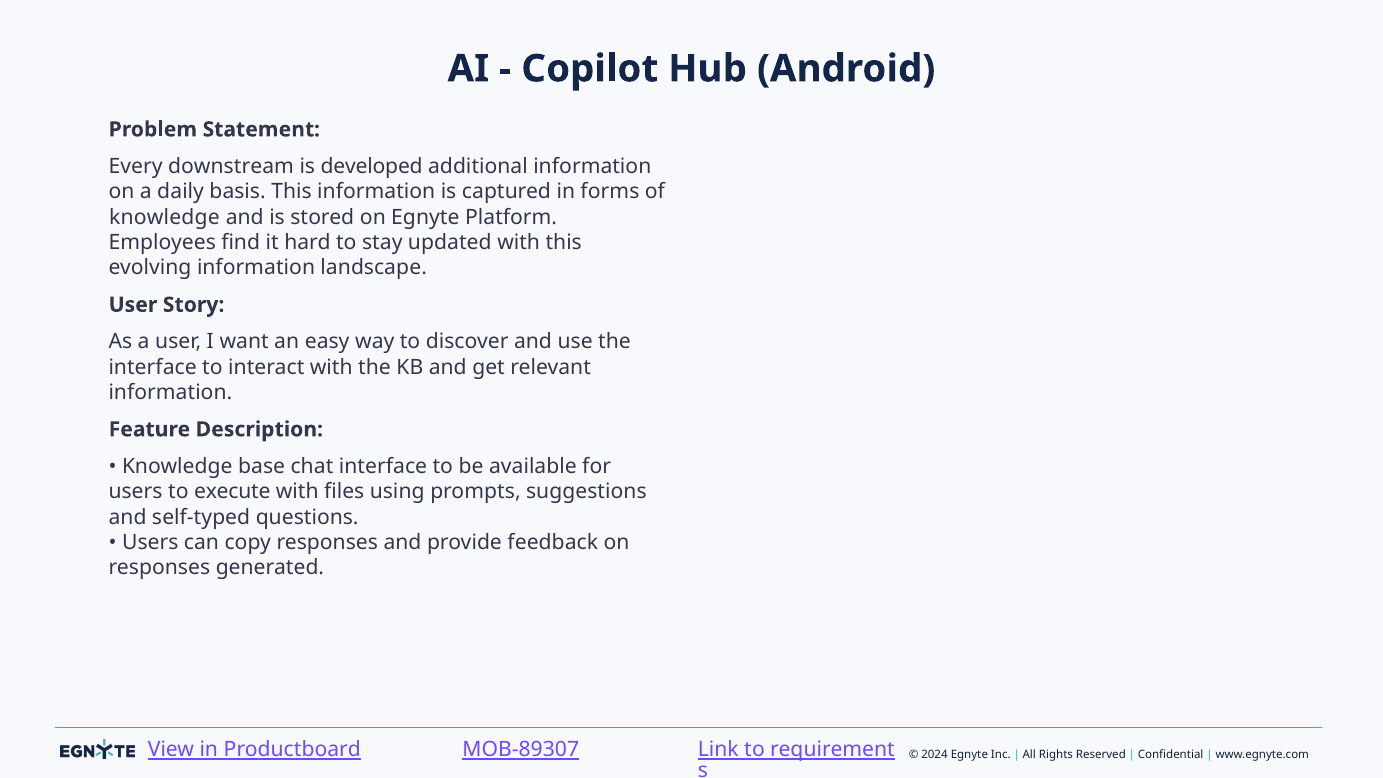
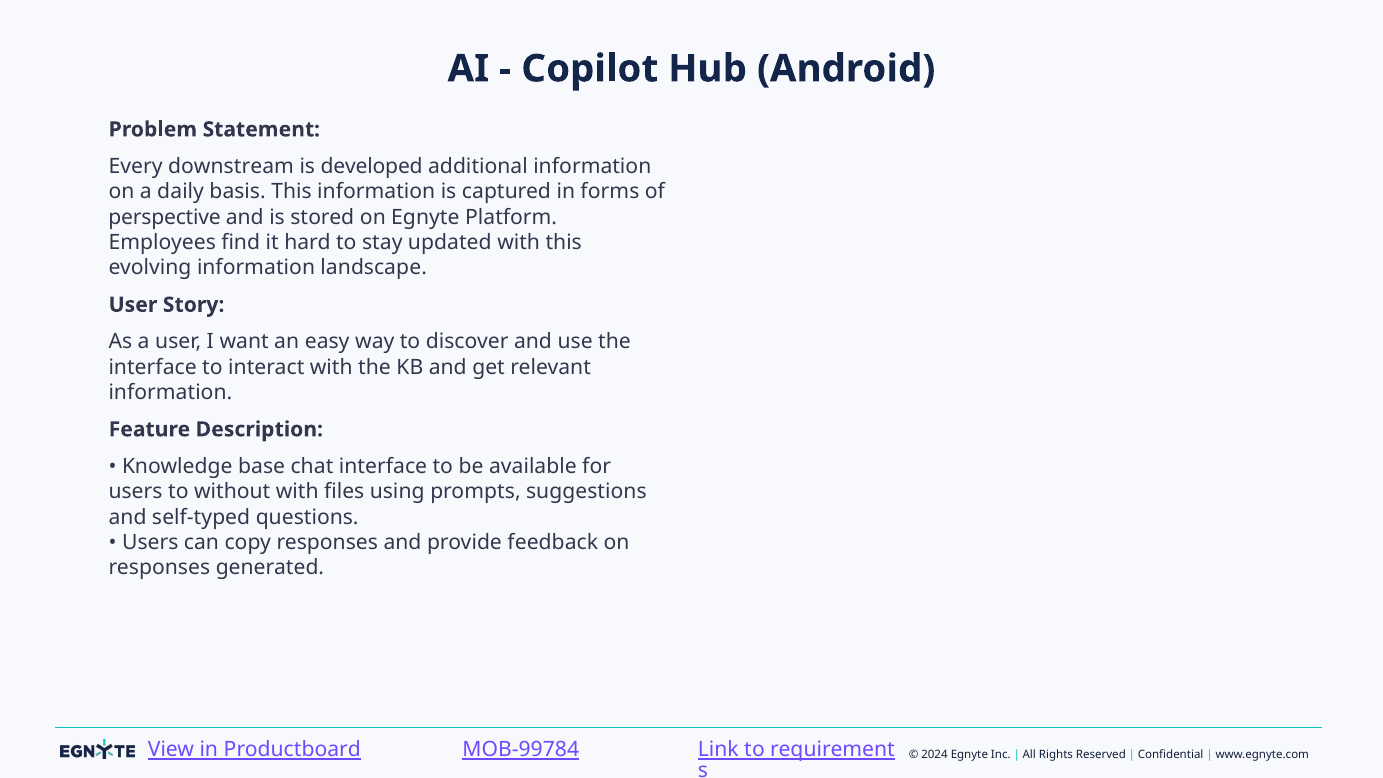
knowledge: knowledge -> perspective (165, 217)
execute: execute -> without (232, 492)
MOB-89307: MOB-89307 -> MOB-99784 (521, 749)
